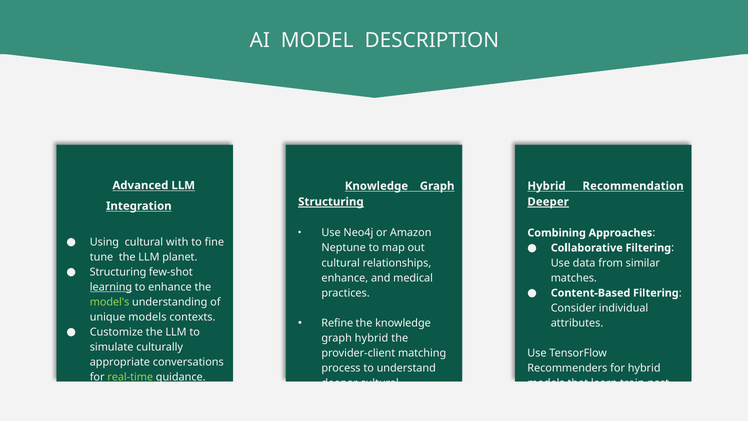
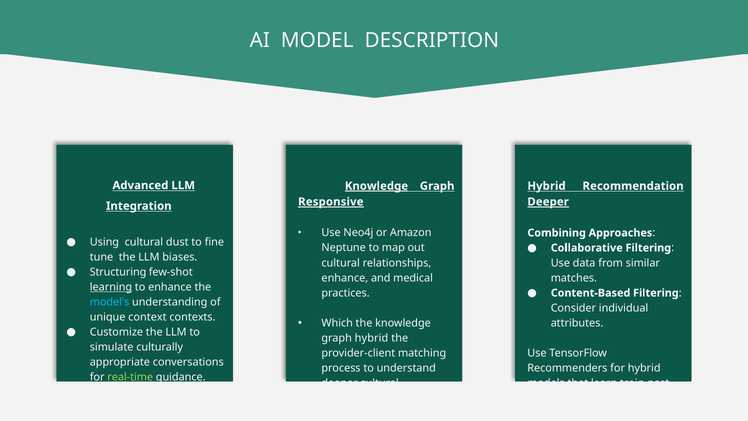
Knowledge underline: none -> present (376, 186)
Structuring: Structuring -> Responsive (331, 202)
with: with -> dust (177, 242)
planet: planet -> biases (180, 257)
model's colour: light green -> light blue (110, 302)
unique models: models -> context (147, 317)
Refine: Refine -> Which (337, 323)
